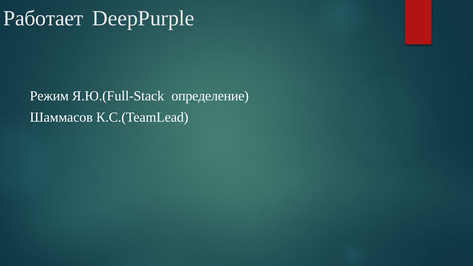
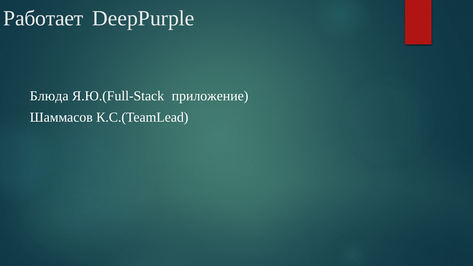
Режим: Режим -> Блюда (49, 96)
определение: определение -> приложение (210, 96)
